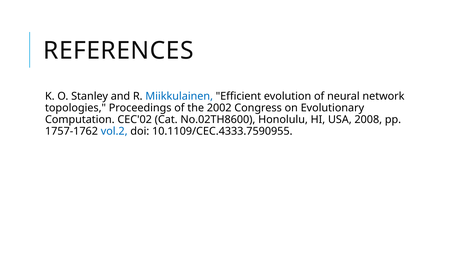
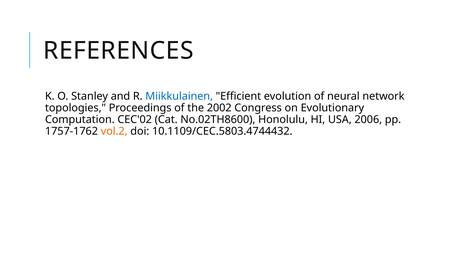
2008: 2008 -> 2006 (368, 120)
vol.2 colour: blue -> orange (114, 131)
10.1109/CEC.4333.7590955: 10.1109/CEC.4333.7590955 -> 10.1109/CEC.5803.4744432 (222, 131)
